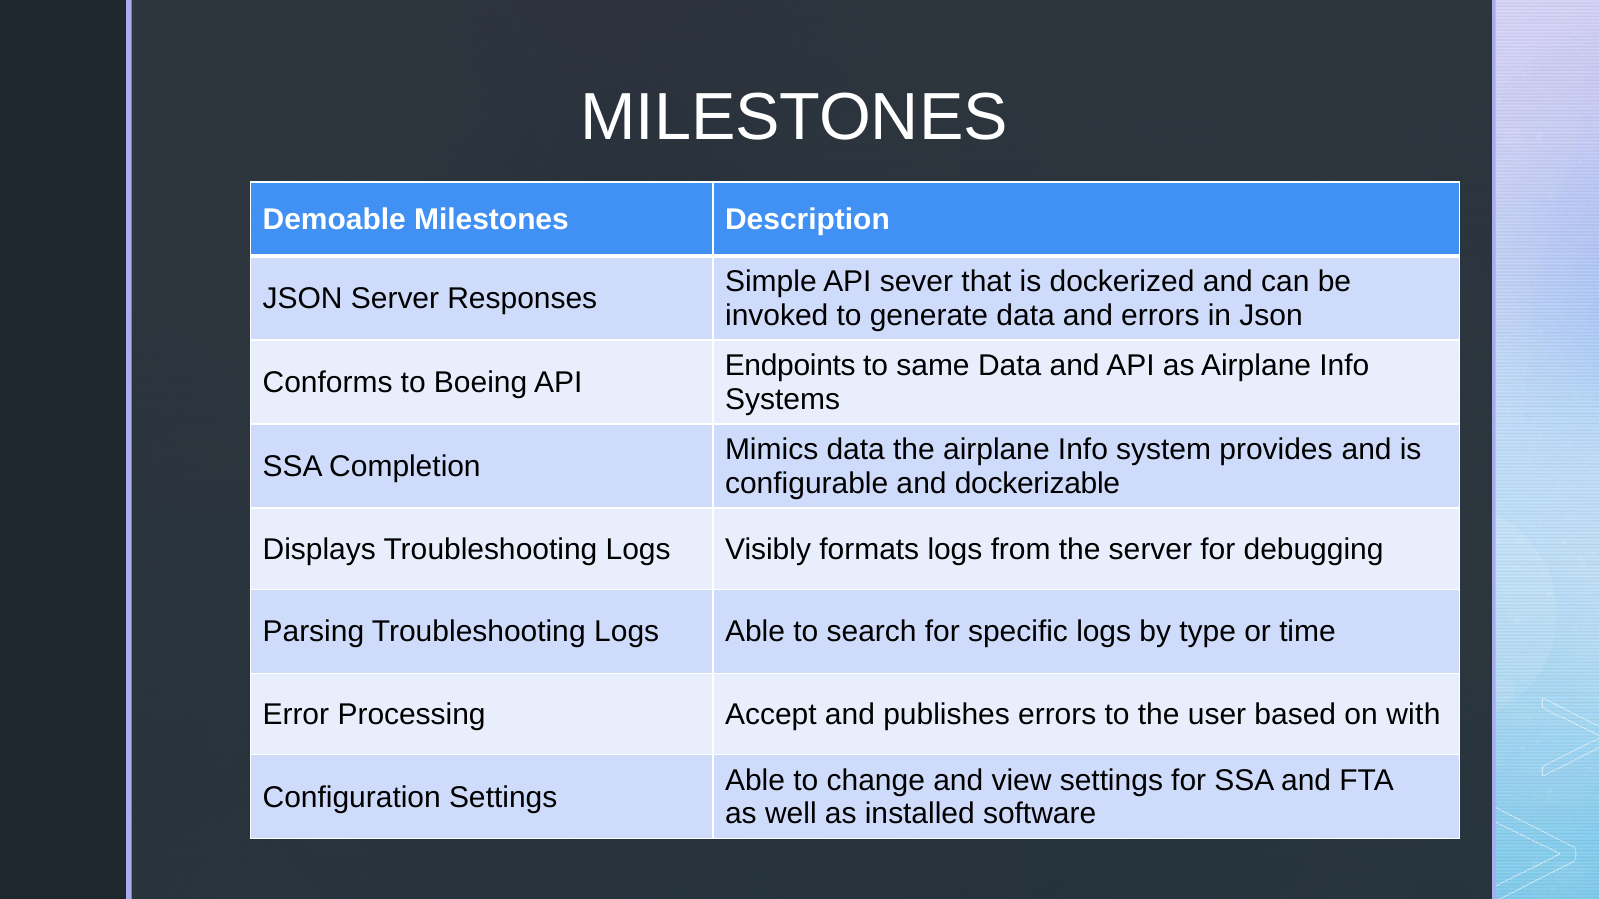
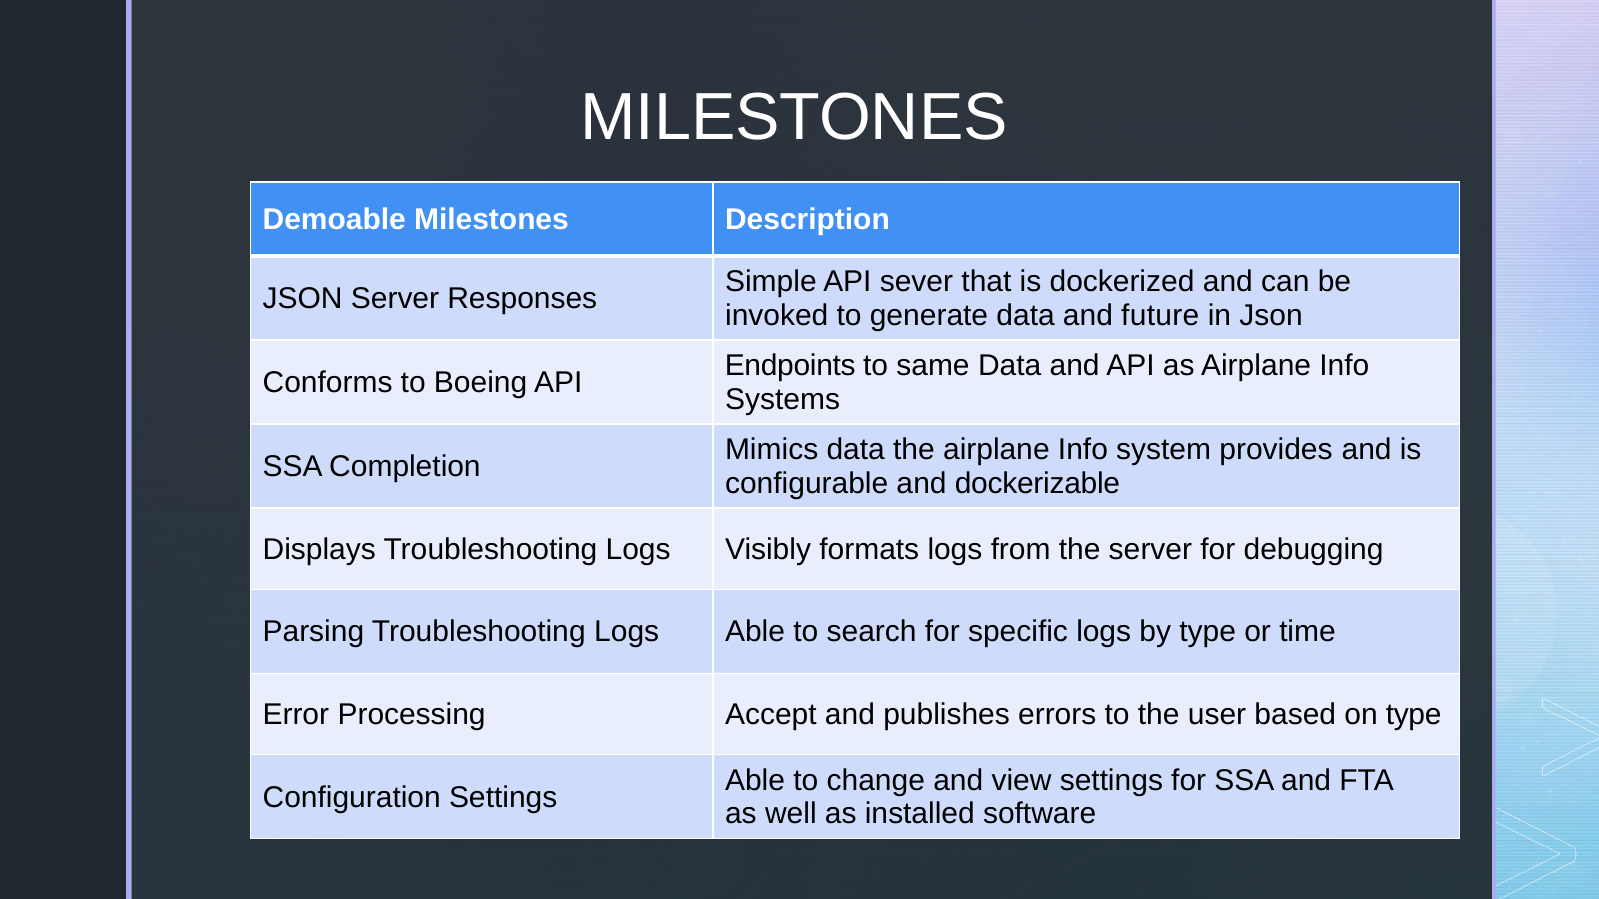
and errors: errors -> future (1160, 316)
on with: with -> type (1414, 715)
